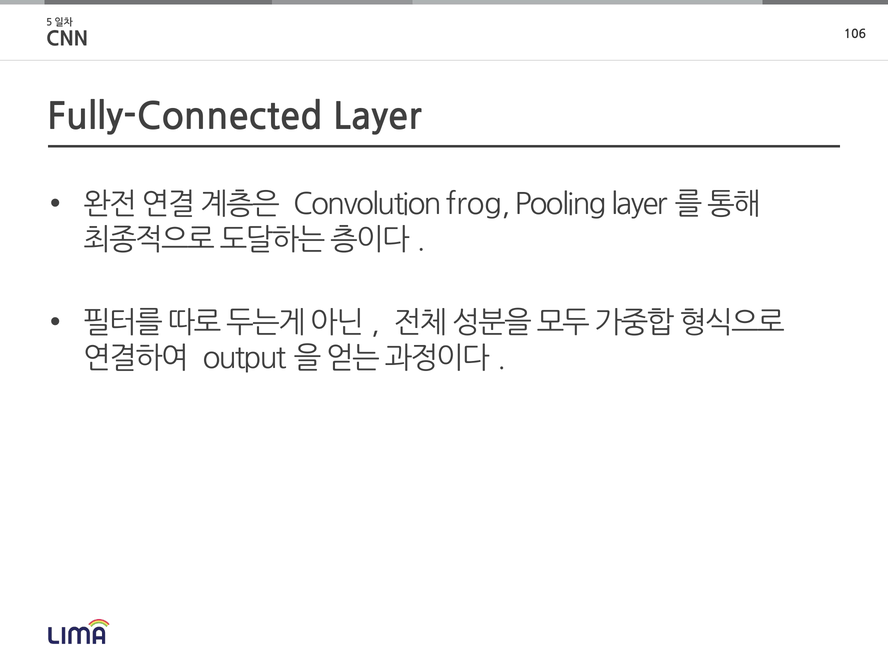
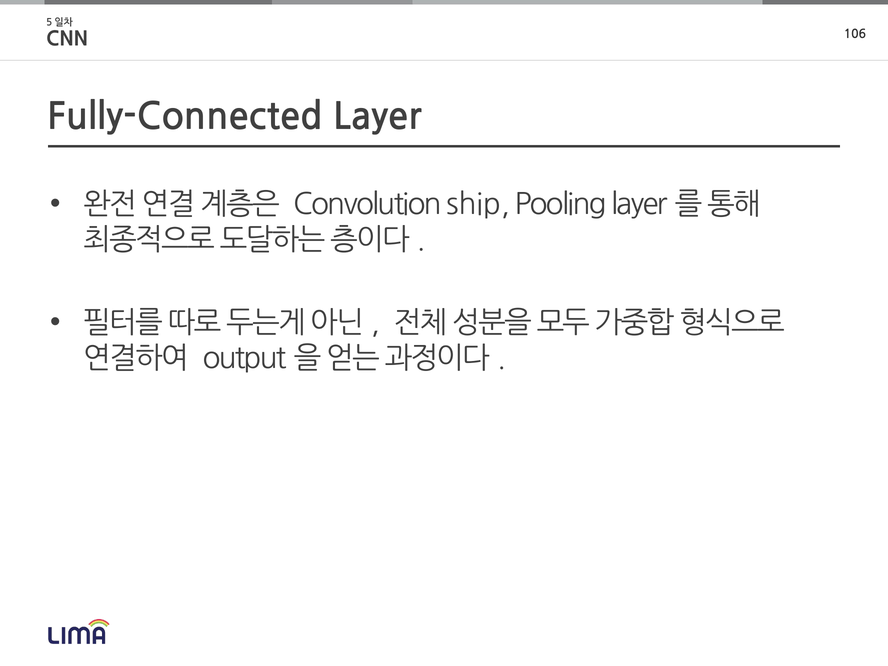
frog: frog -> ship (478, 205)
